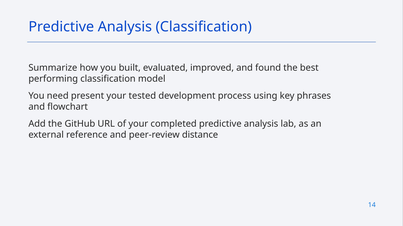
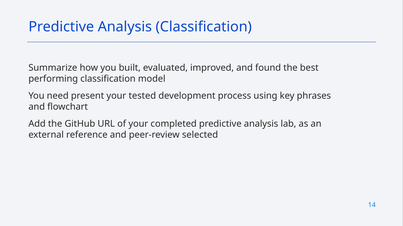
distance: distance -> selected (200, 135)
